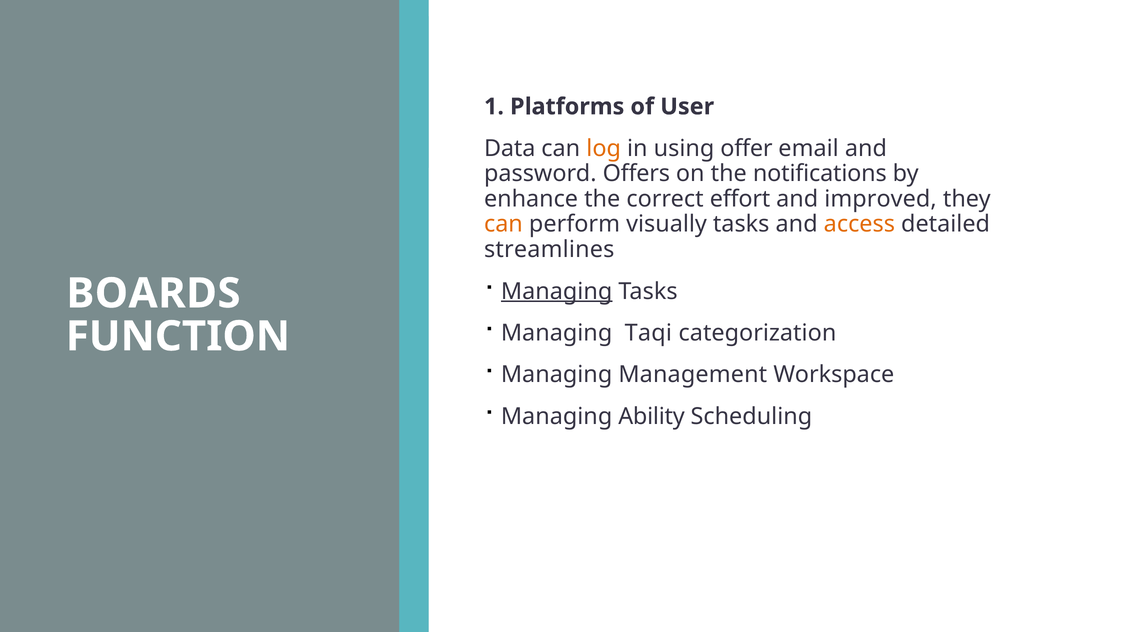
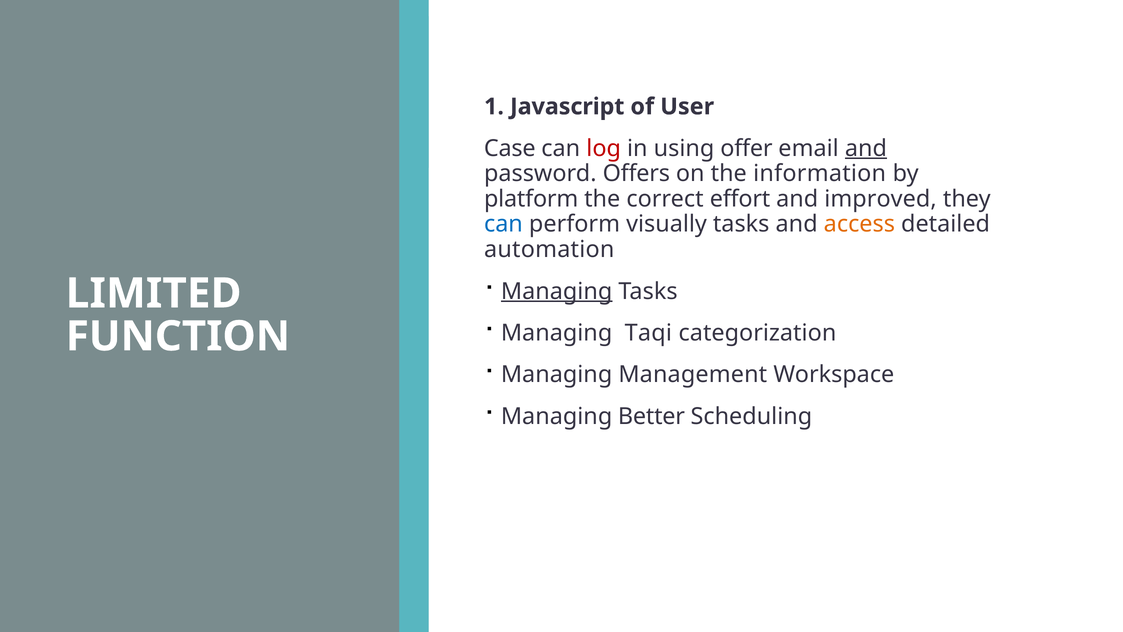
Platforms: Platforms -> Javascript (567, 107)
Data: Data -> Case (510, 148)
log colour: orange -> red (604, 148)
and underline: none -> present (866, 148)
notifications: notifications -> information (820, 174)
enhance: enhance -> platform (531, 199)
can colour: orange -> blue (503, 224)
streamlines: streamlines -> automation (549, 249)
BOARDS: BOARDS -> LIMITED (154, 293)
Ability: Ability -> Better (651, 416)
